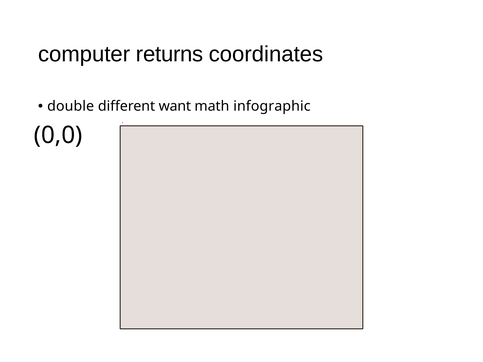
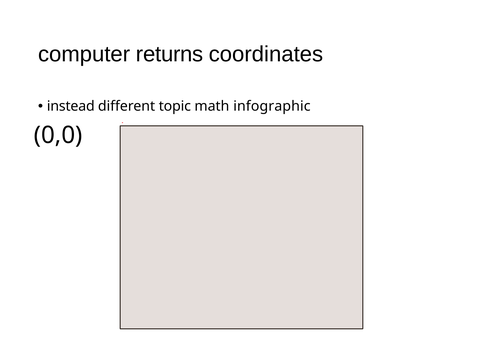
double: double -> instead (71, 106)
want: want -> topic (175, 106)
